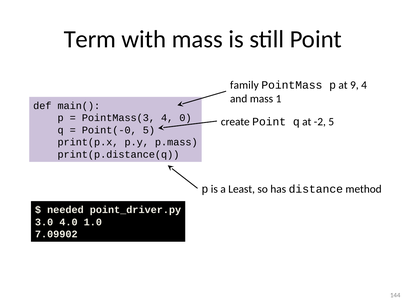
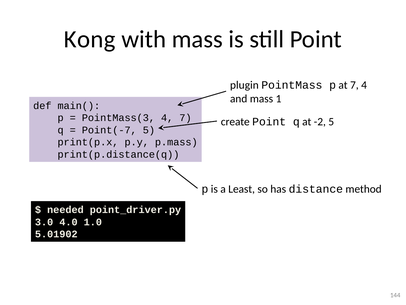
Term: Term -> Kong (90, 39)
family: family -> plugin (244, 85)
at 9: 9 -> 7 (354, 85)
4 0: 0 -> 7 (185, 118)
Point(-0: Point(-0 -> Point(-7 (109, 130)
7.09902: 7.09902 -> 5.01902 (56, 234)
